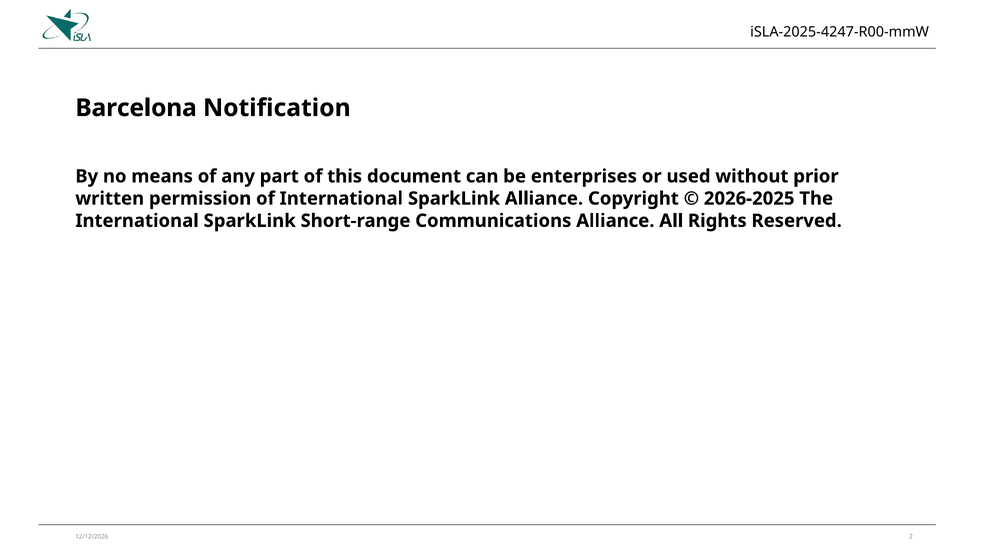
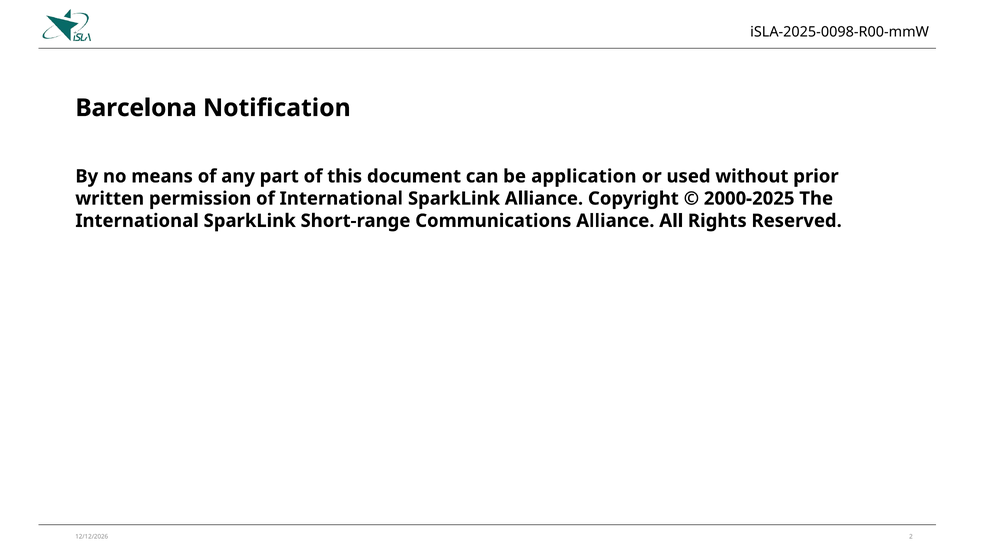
iSLA-2025-4247-R00-mmW: iSLA-2025-4247-R00-mmW -> iSLA-2025-0098-R00-mmW (840, 32)
enterprises: enterprises -> application (584, 176)
2026-2025: 2026-2025 -> 2000-2025 (749, 198)
